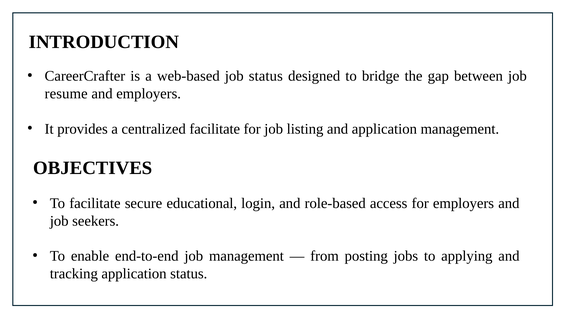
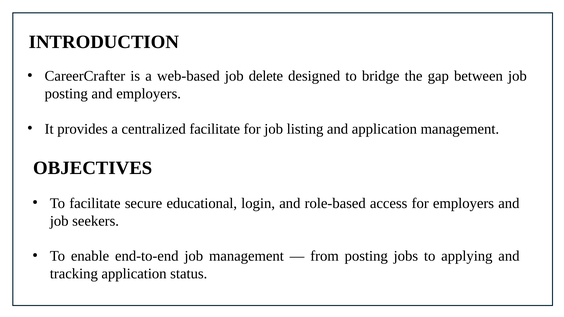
job status: status -> delete (266, 76)
resume: resume -> posting (66, 94)
